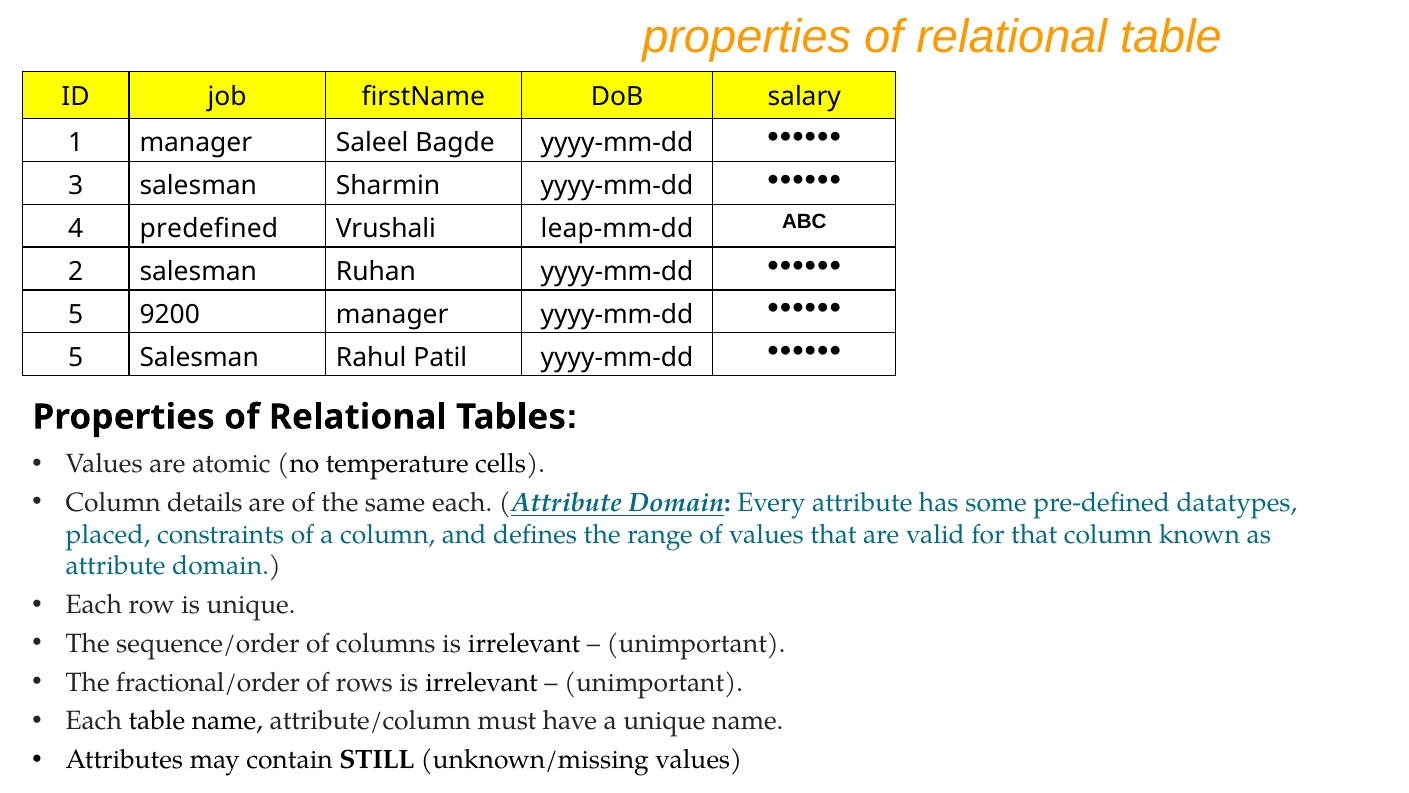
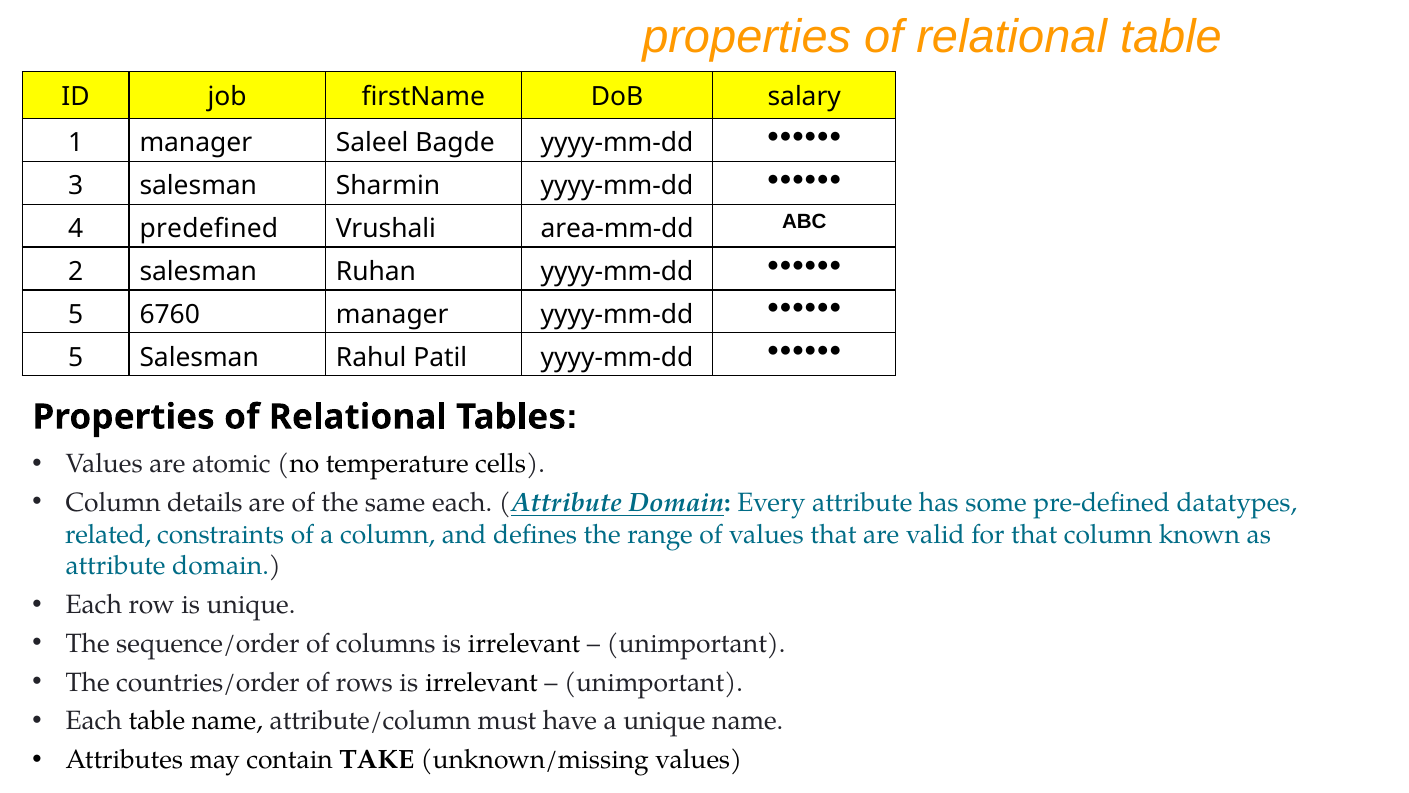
leap-mm-dd: leap-mm-dd -> area-mm-dd (617, 229)
9200: 9200 -> 6760 (170, 315)
placed: placed -> related (108, 534)
fractional/order: fractional/order -> countries/order (208, 682)
STILL: STILL -> TAKE (377, 759)
